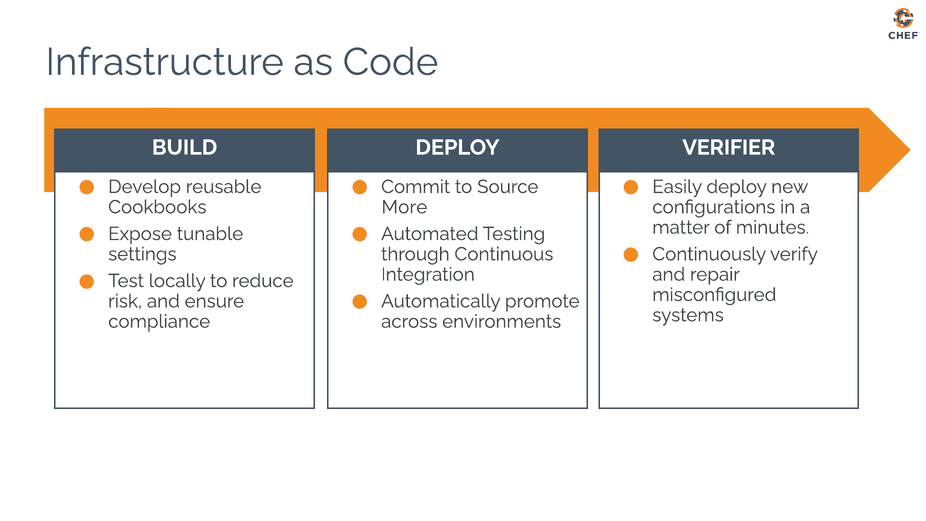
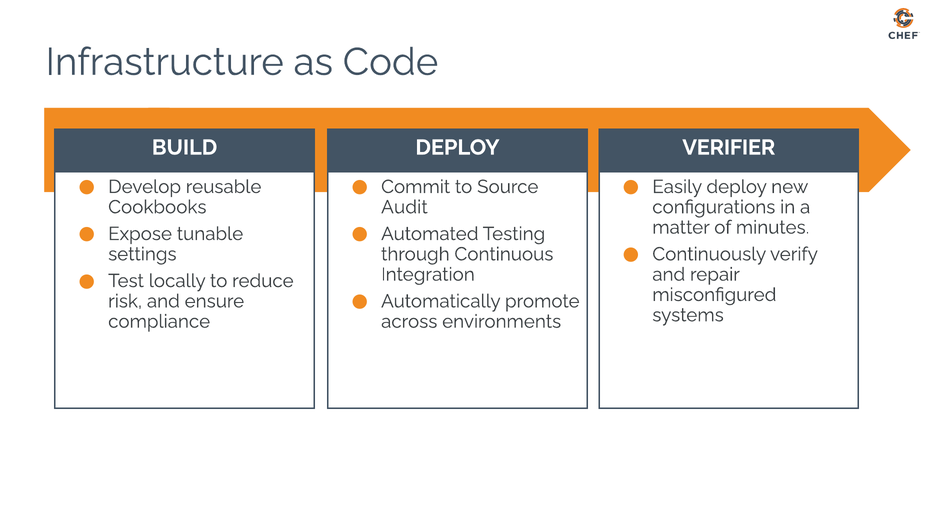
More: More -> Audit (404, 207)
